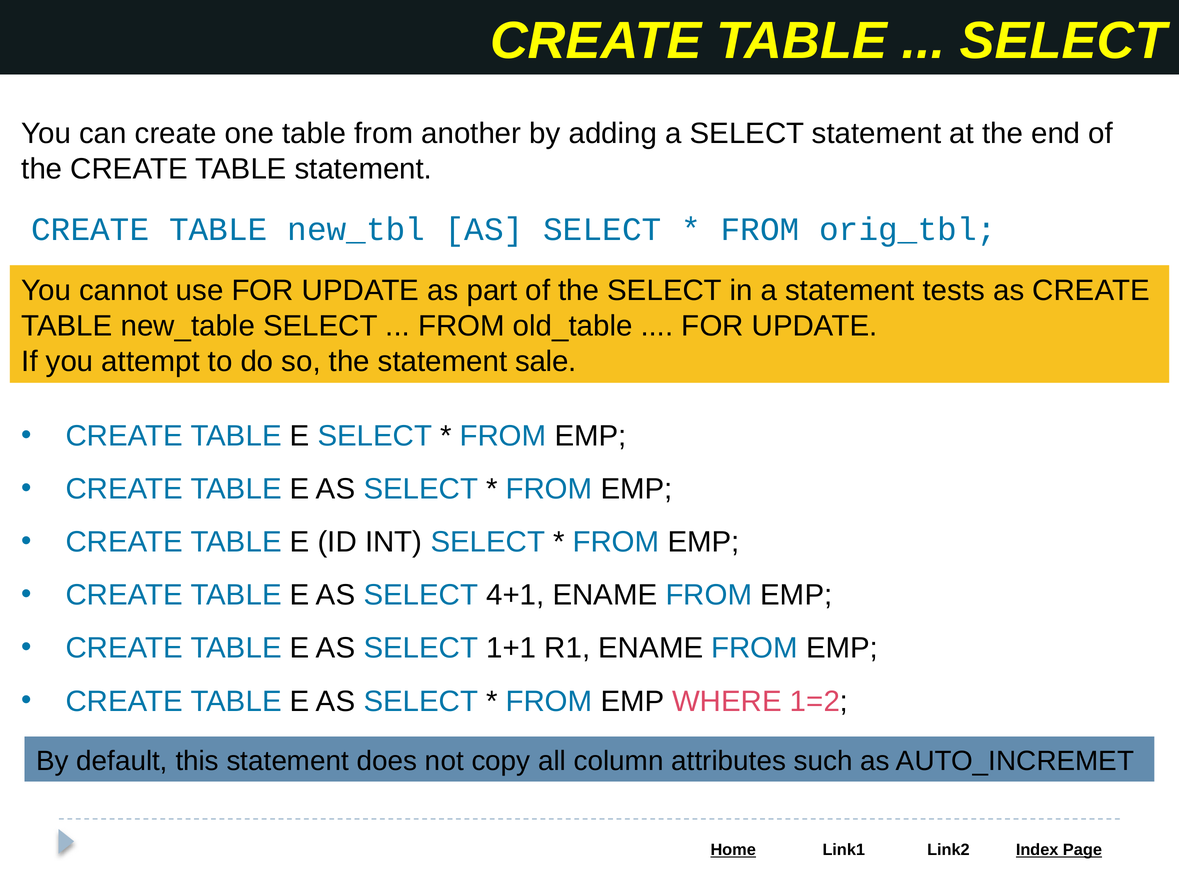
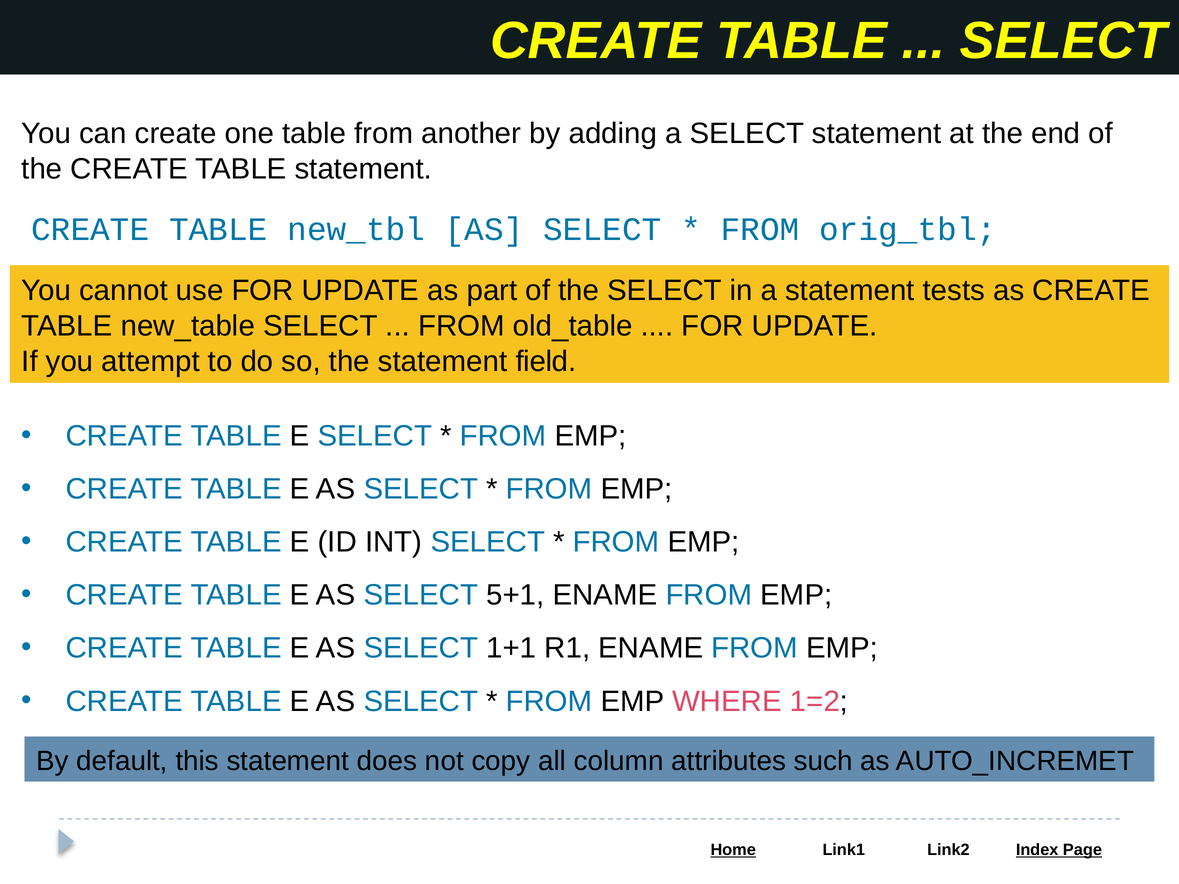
sale: sale -> field (546, 362)
4+1: 4+1 -> 5+1 (515, 595)
